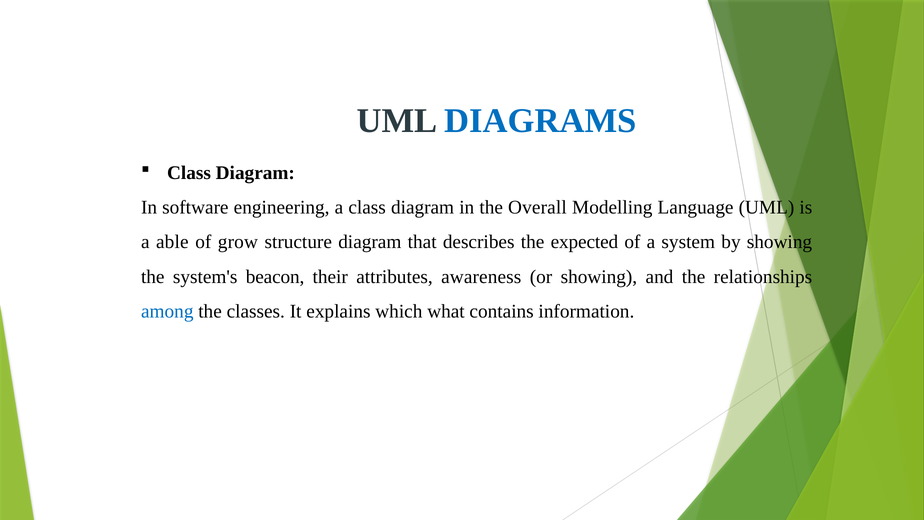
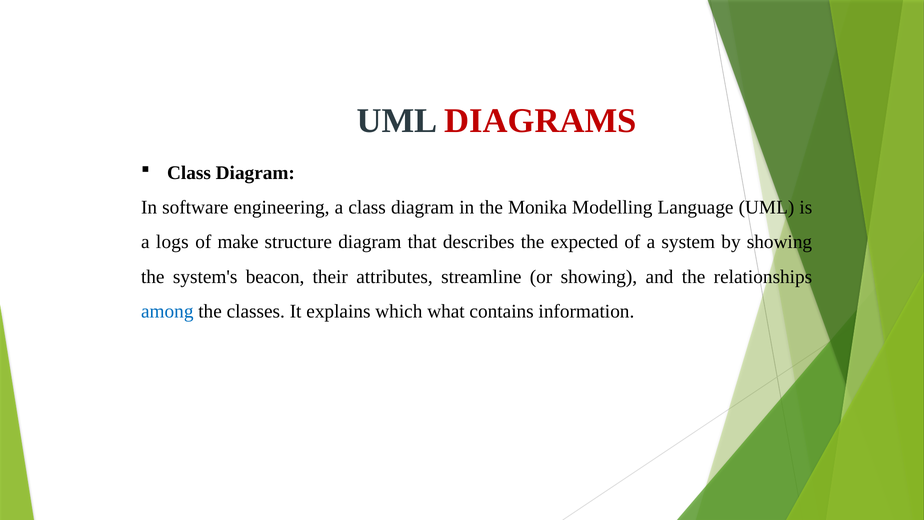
DIAGRAMS colour: blue -> red (540, 121)
Overall: Overall -> Monika (538, 207)
able: able -> logs (172, 242)
grow: grow -> make (238, 242)
awareness: awareness -> streamline (481, 277)
